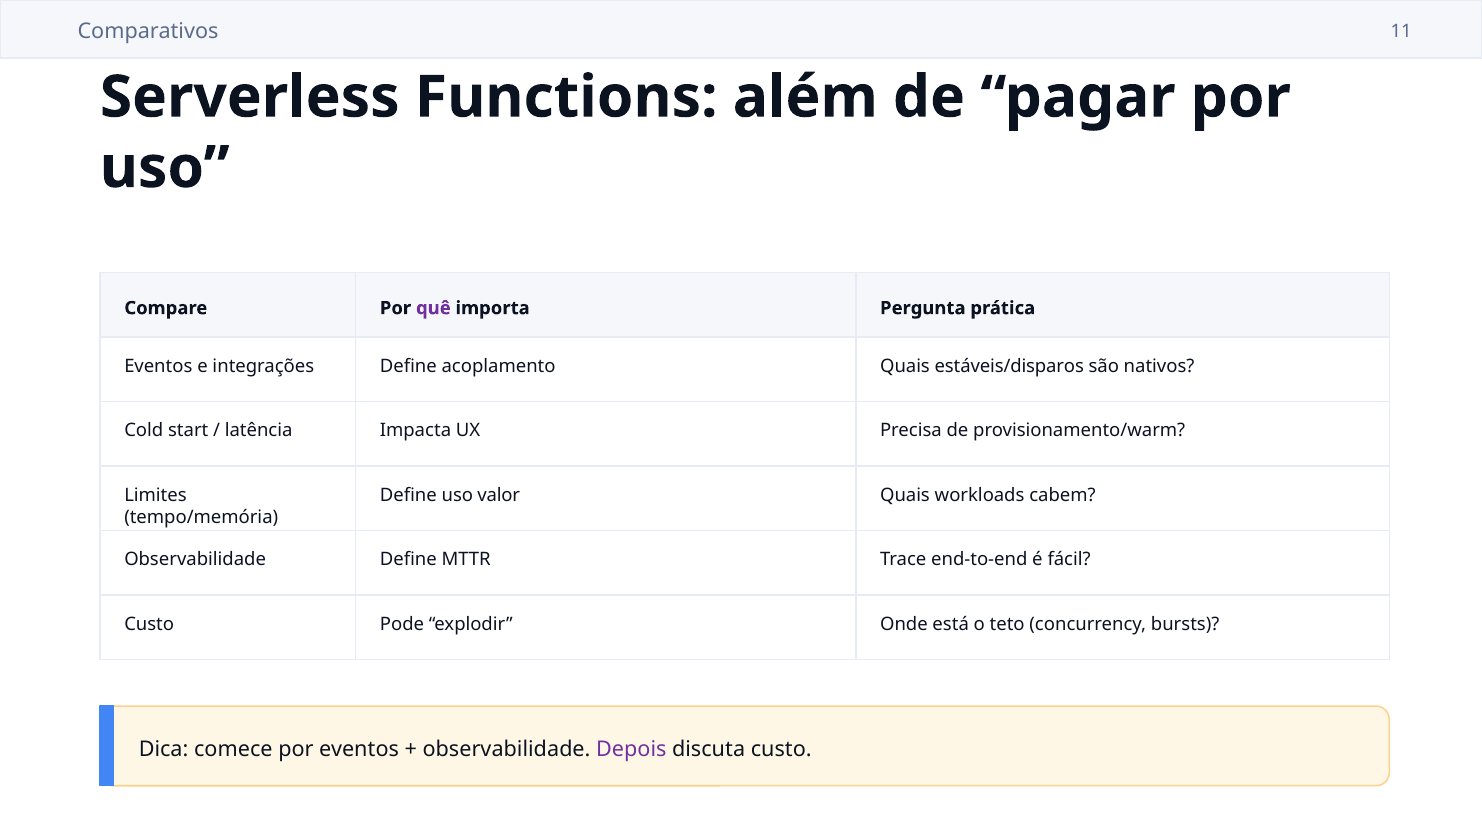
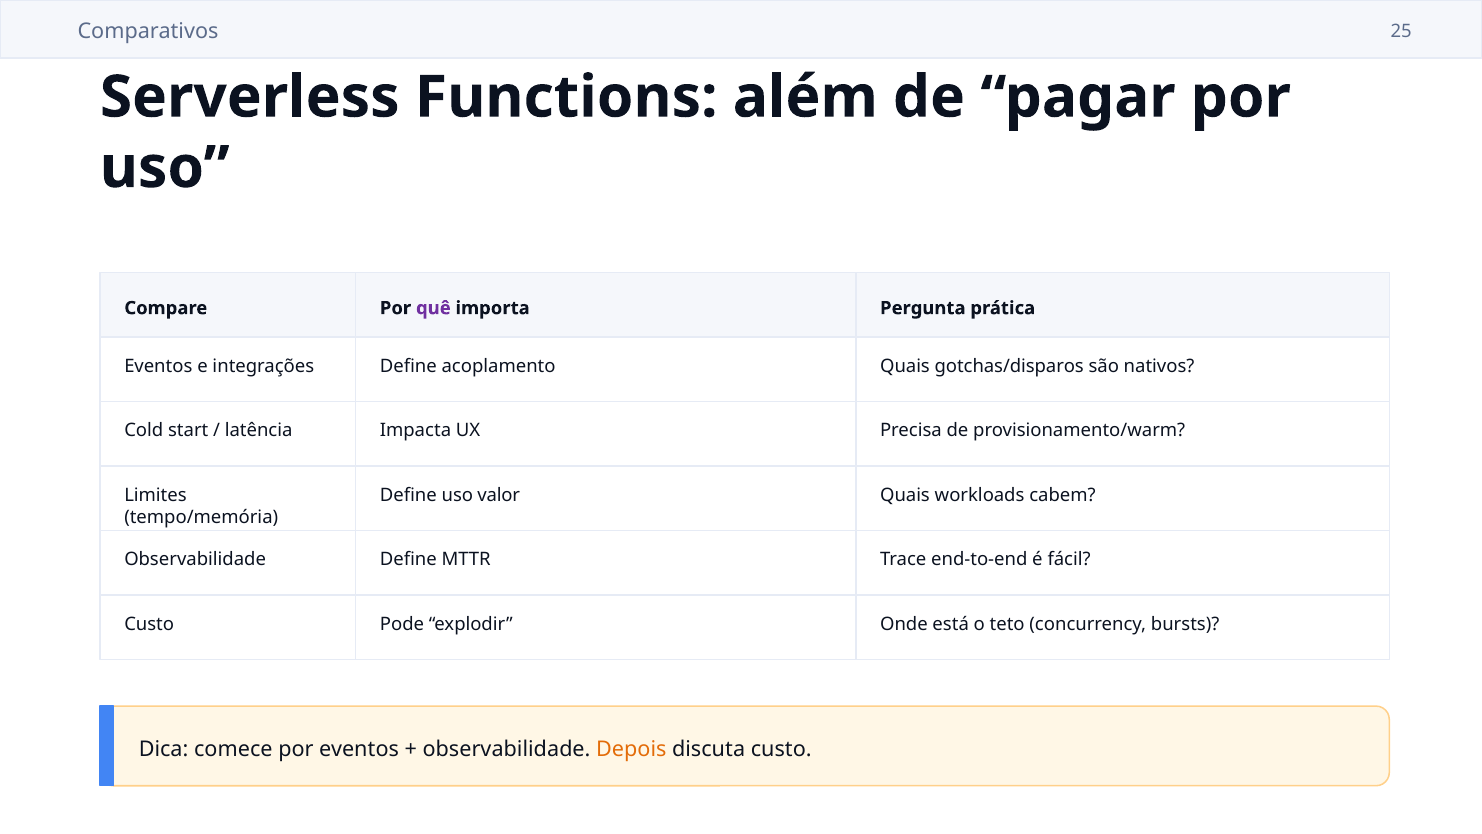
11: 11 -> 25 (1401, 31)
estáveis/disparos: estáveis/disparos -> gotchas/disparos (1009, 366)
Depois colour: purple -> orange (631, 749)
